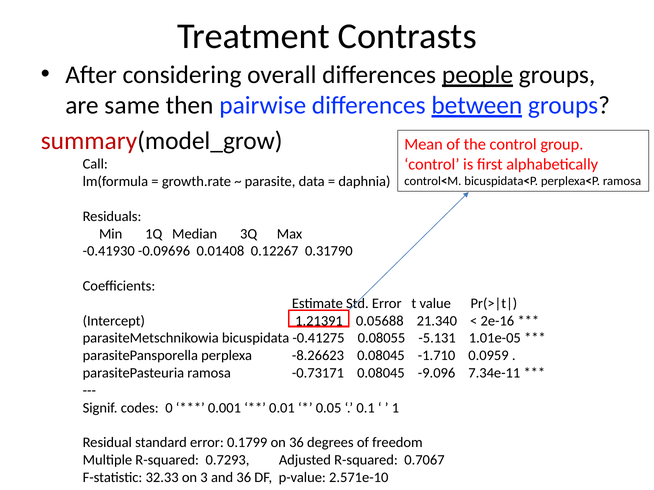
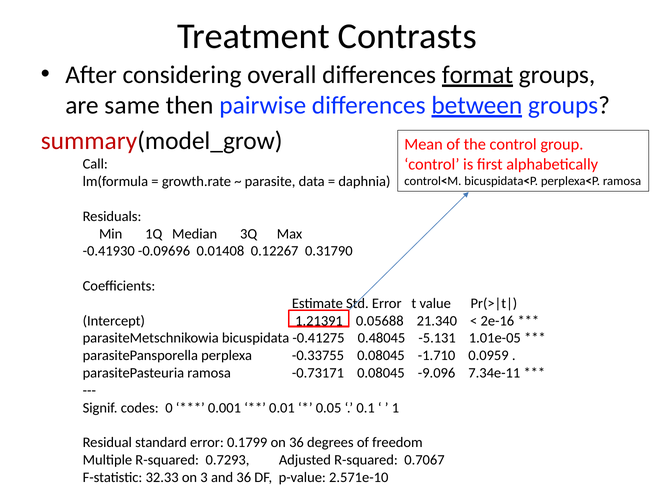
people: people -> format (477, 75)
0.08055: 0.08055 -> 0.48045 (381, 339)
-8.26623: -8.26623 -> -0.33755 (318, 356)
